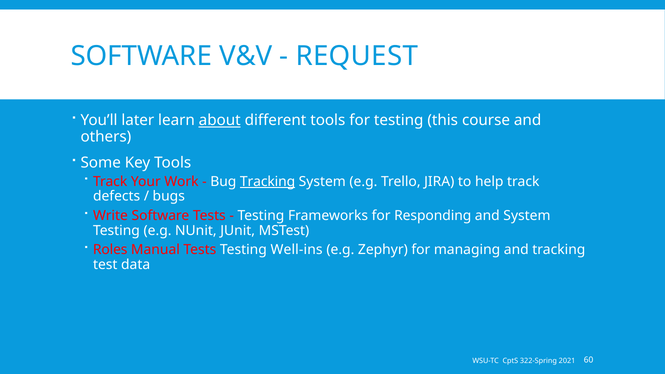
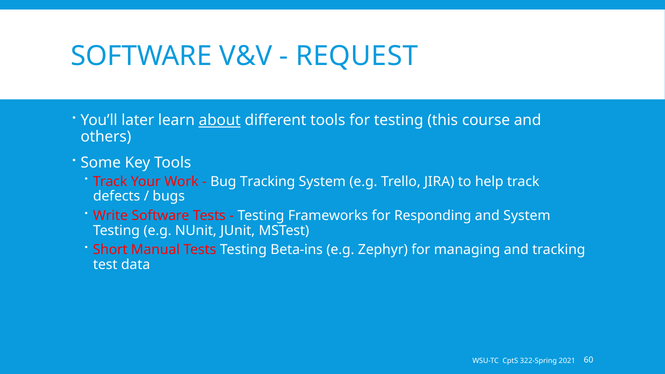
Tracking underline: present -> none (268, 181)
Roles: Roles -> Short (110, 250)
Well-ins: Well-ins -> Beta-ins (297, 250)
